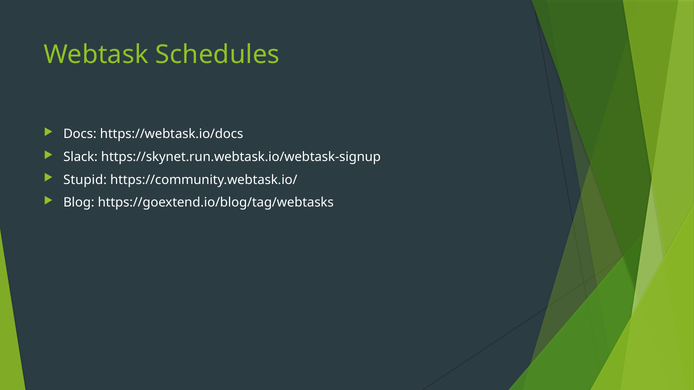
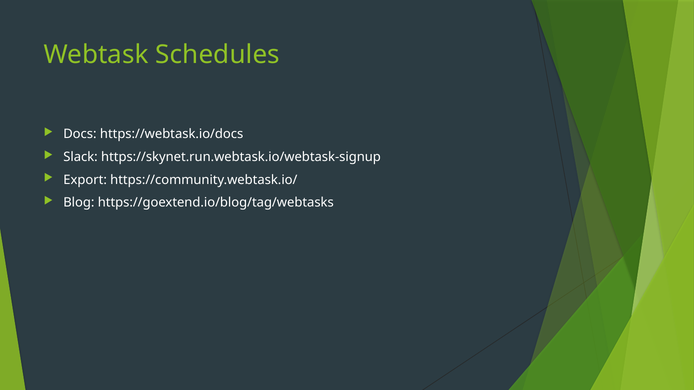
Stupid: Stupid -> Export (85, 180)
